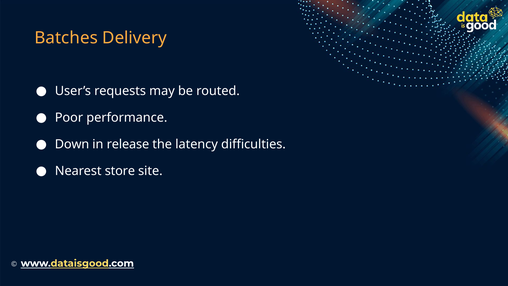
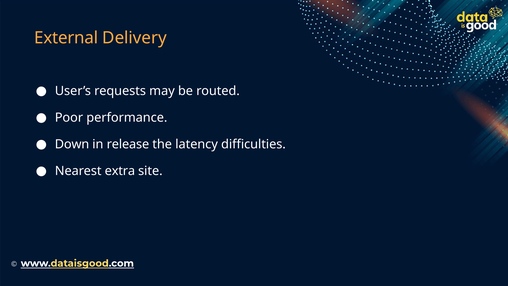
Batches: Batches -> External (66, 38)
store: store -> extra (120, 171)
